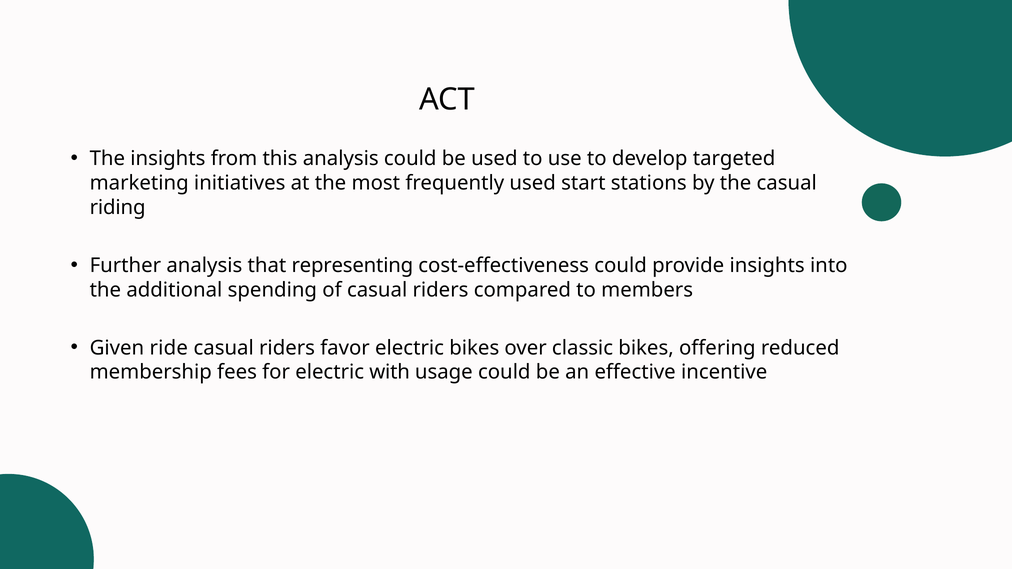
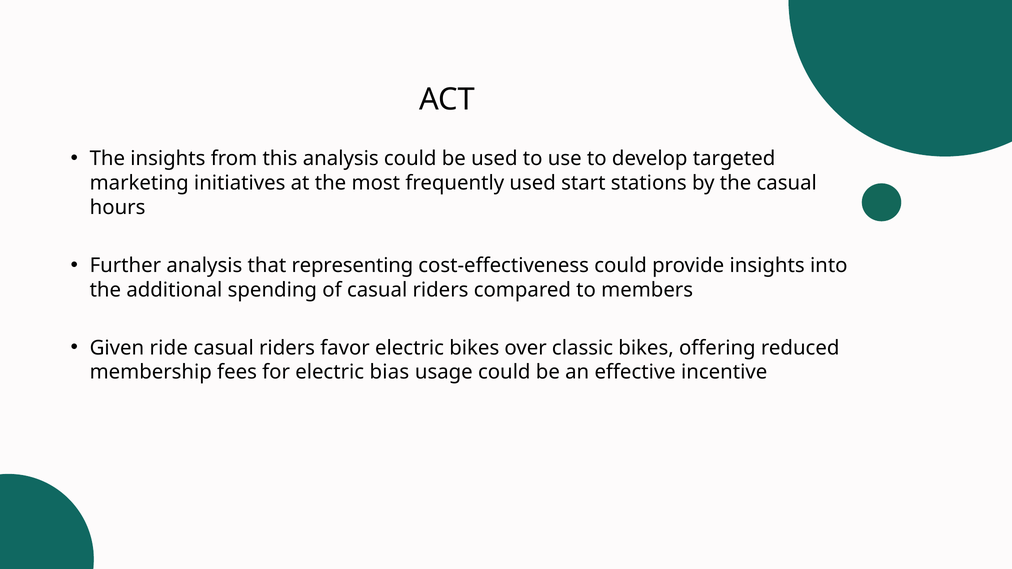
riding: riding -> hours (118, 208)
with: with -> bias (389, 372)
